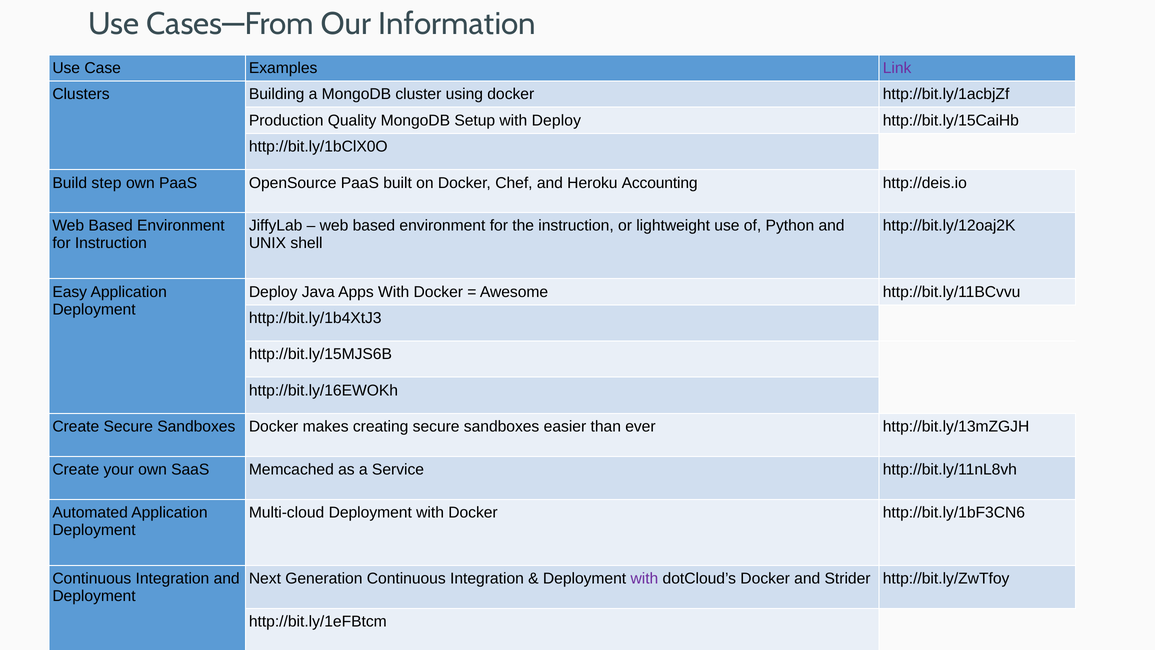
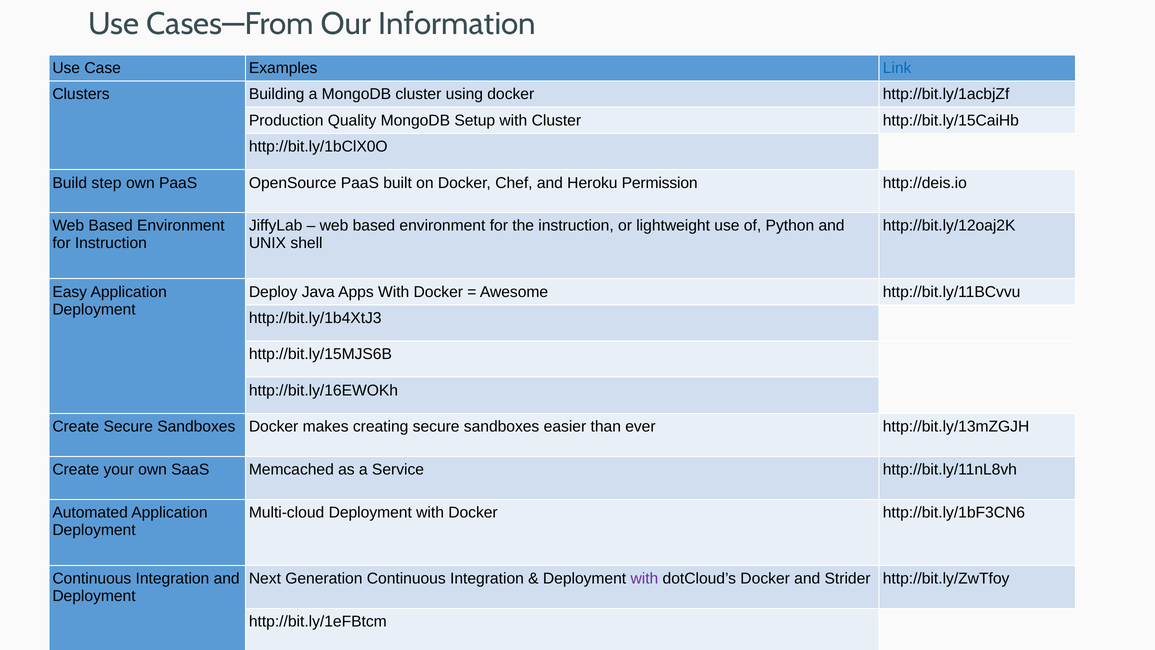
Link colour: purple -> blue (897, 68)
with Deploy: Deploy -> Cluster (556, 120)
Accounting: Accounting -> Permission (660, 183)
